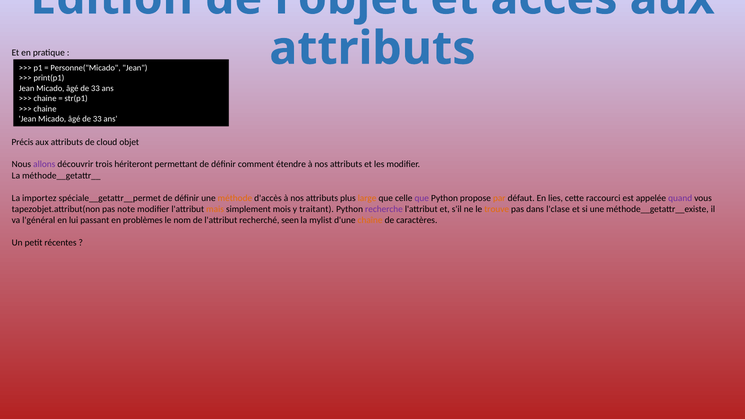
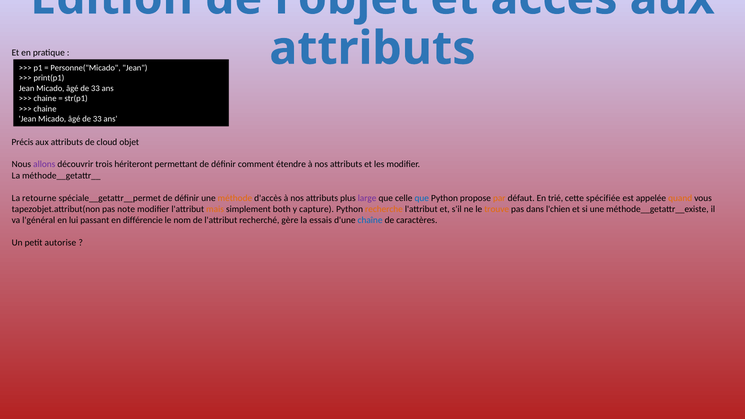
importez: importez -> retourne (39, 198)
large colour: orange -> purple (367, 198)
que colour: purple -> blue (422, 198)
lies: lies -> trié (556, 198)
raccourci: raccourci -> spécifiée (603, 198)
quand colour: purple -> orange (680, 198)
mois: mois -> both (282, 209)
traitant: traitant -> capture (317, 209)
recherche colour: purple -> orange (384, 209)
l'clase: l'clase -> l'chien (558, 209)
problèmes: problèmes -> différencie (143, 220)
seen: seen -> gère (290, 220)
mylist: mylist -> essais (321, 220)
chaîne colour: orange -> blue (370, 220)
récentes: récentes -> autorise (60, 243)
